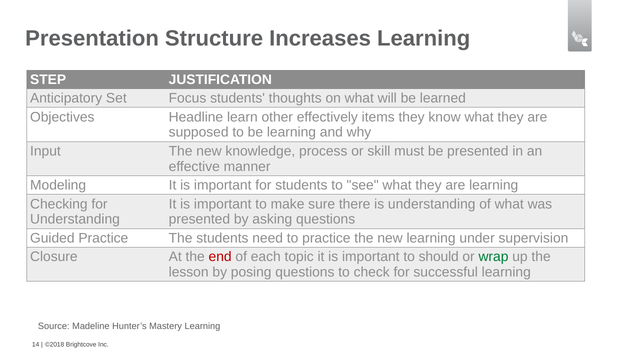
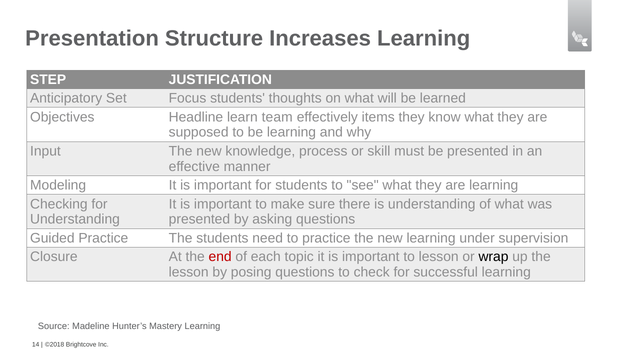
other: other -> team (277, 117)
to should: should -> lesson (439, 257)
wrap colour: green -> black (493, 257)
